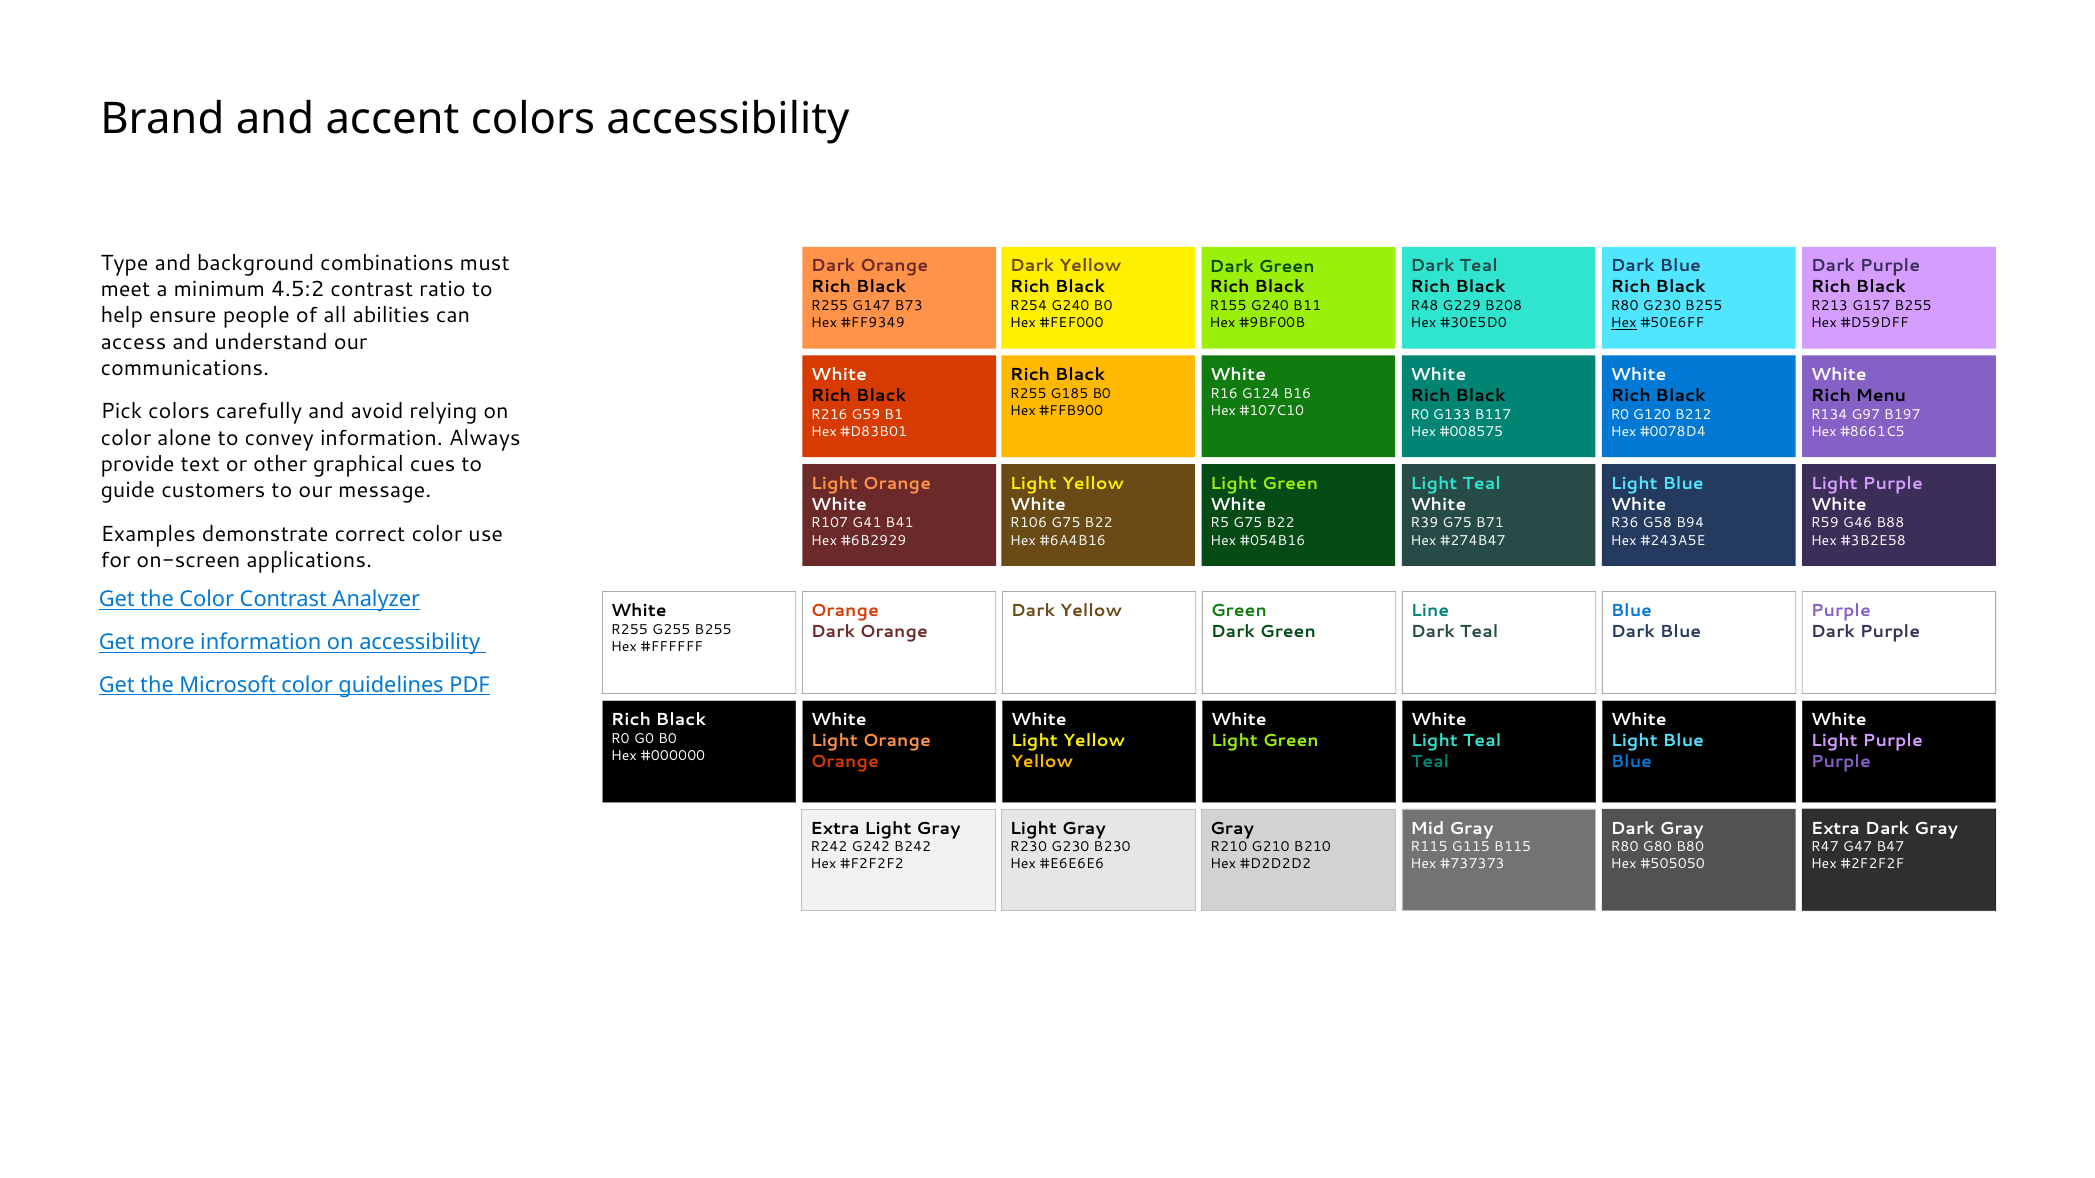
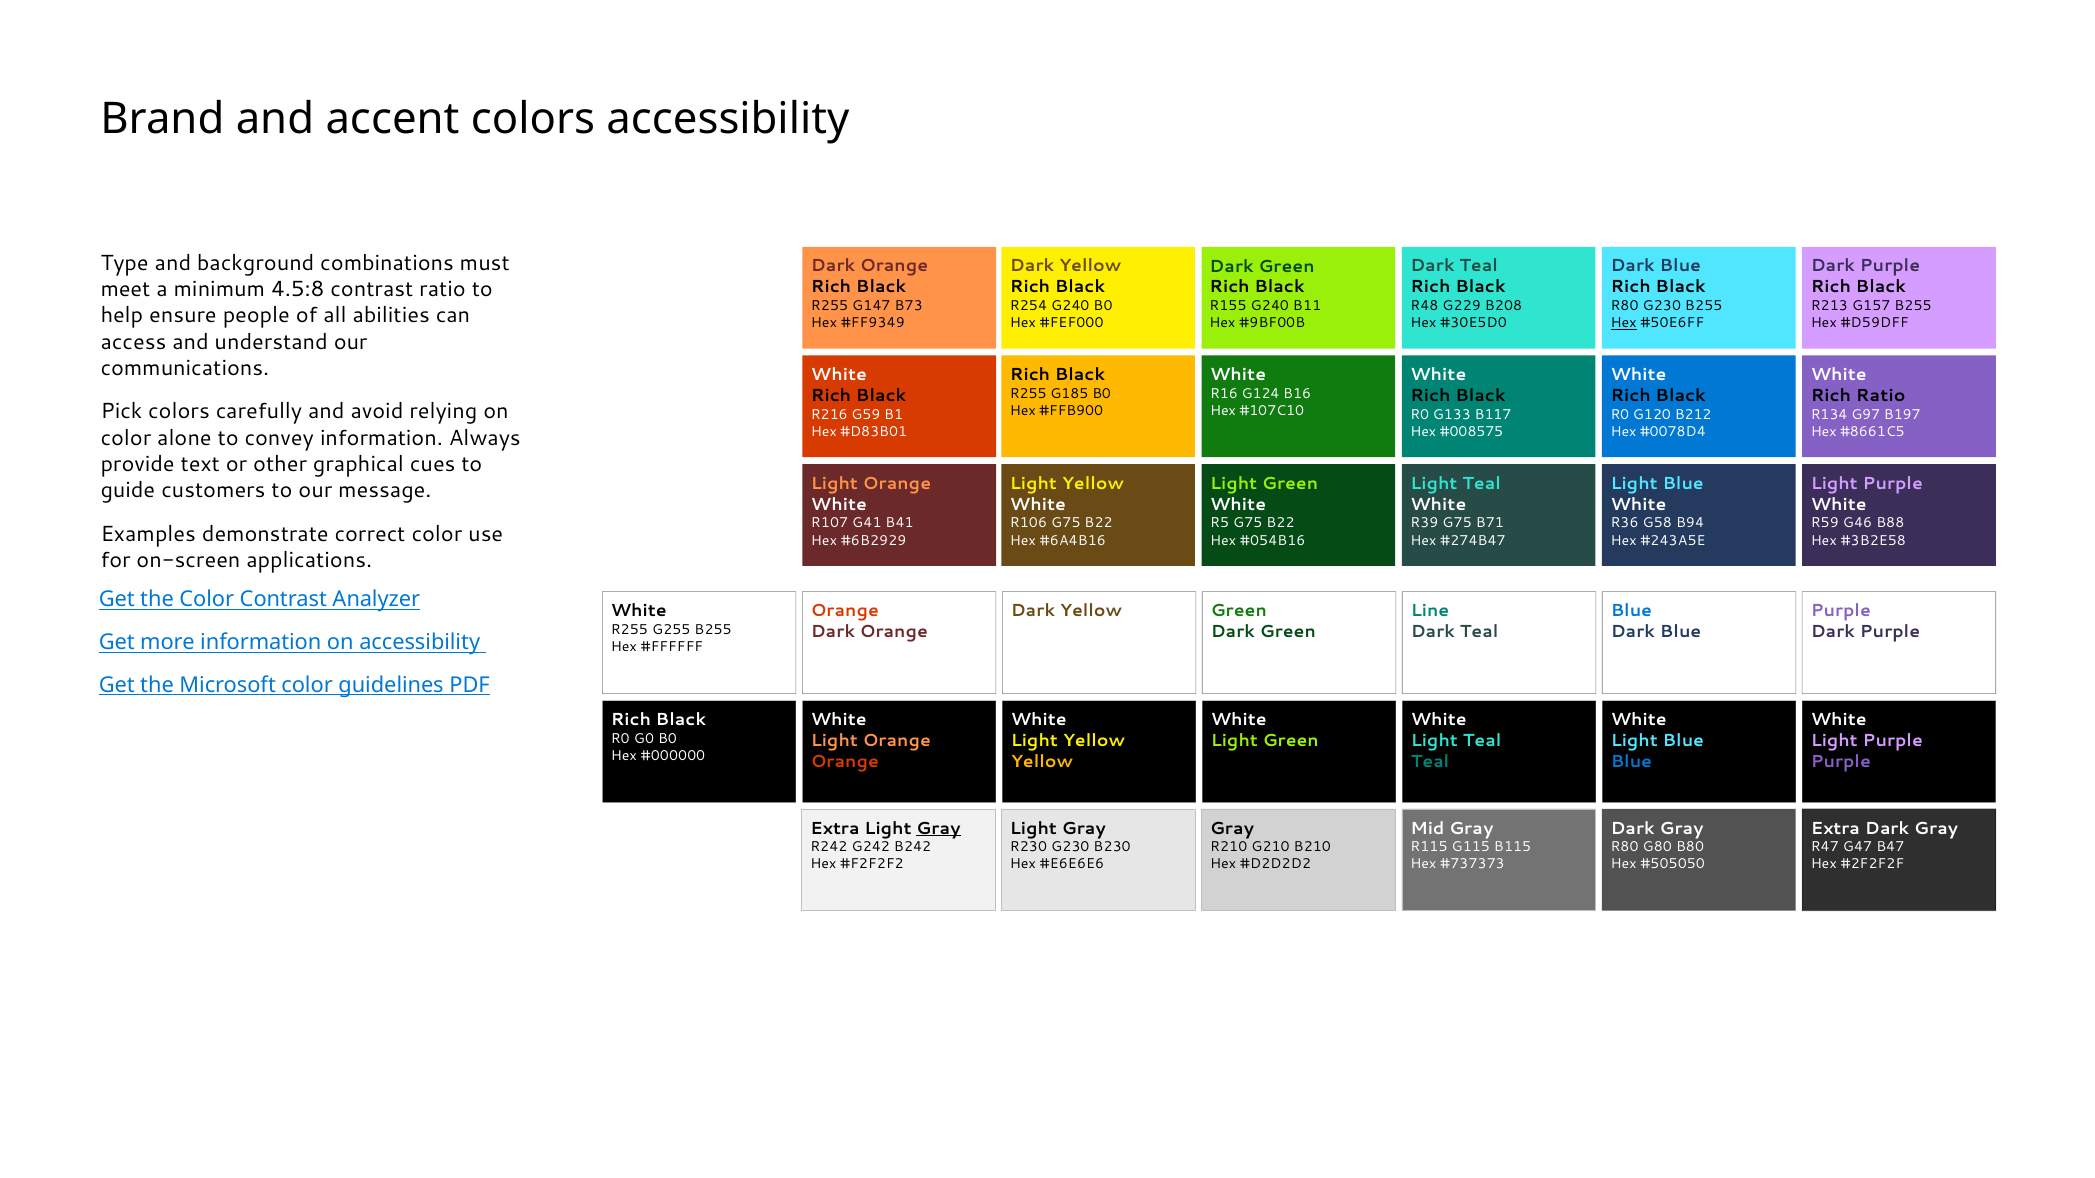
4.5:2: 4.5:2 -> 4.5:8 (298, 290)
Rich Menu: Menu -> Ratio (1881, 396)
Gray underline: none -> present (938, 829)
